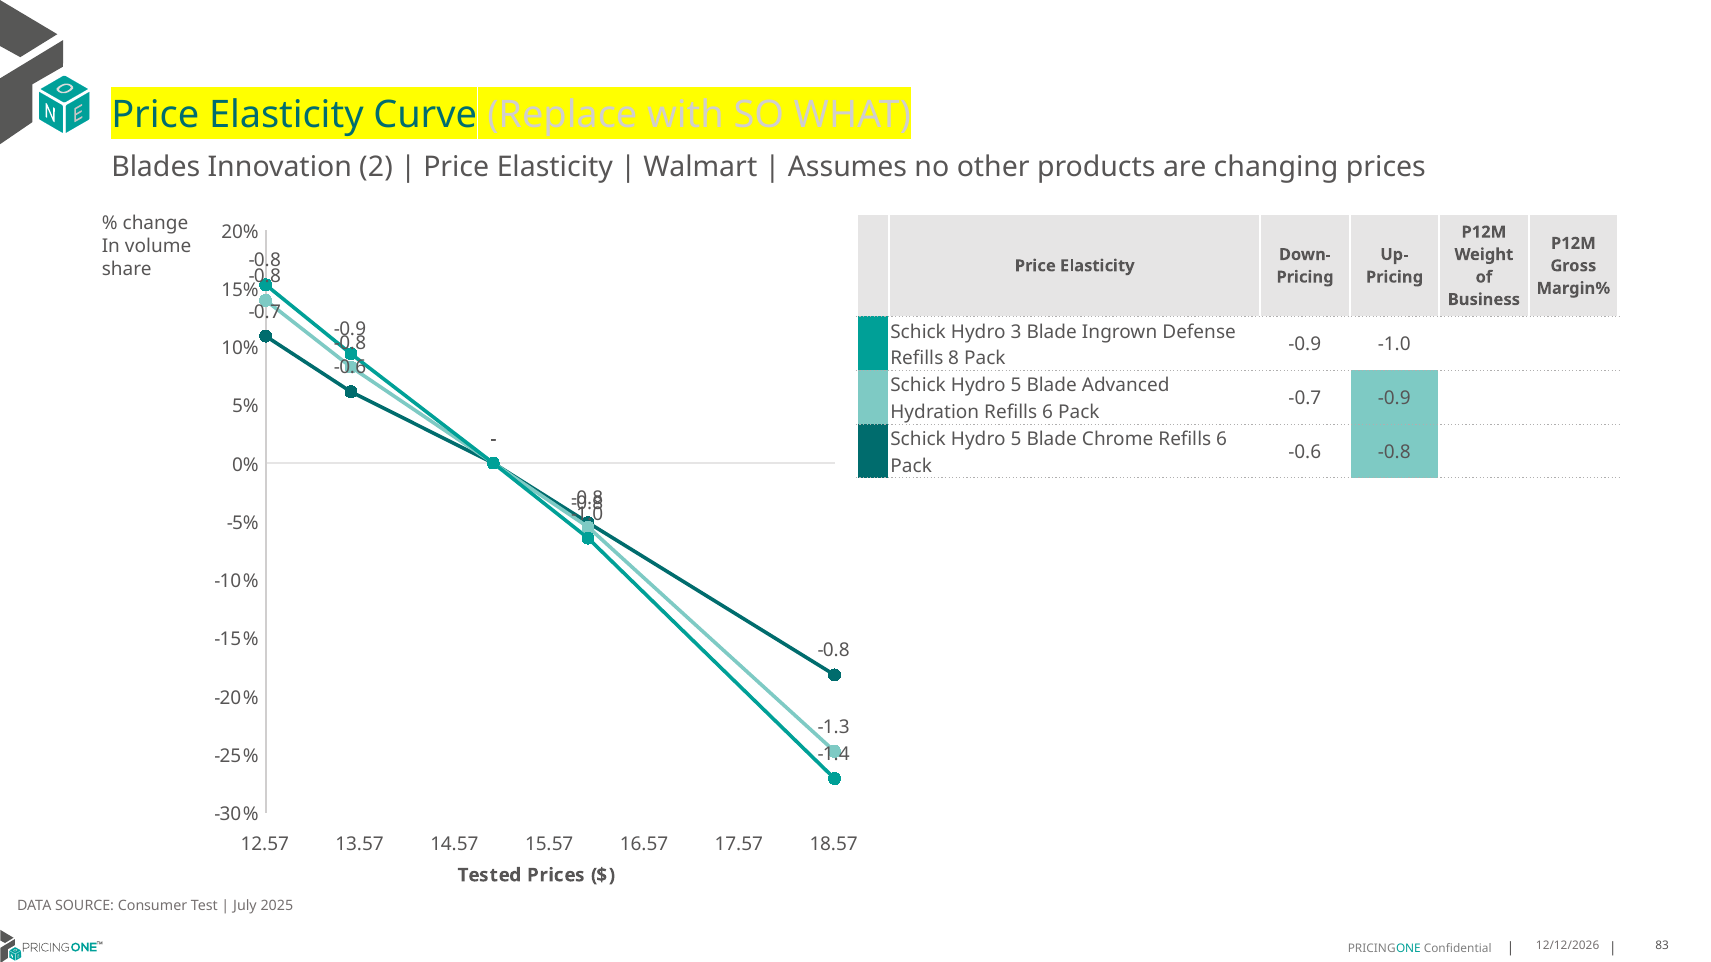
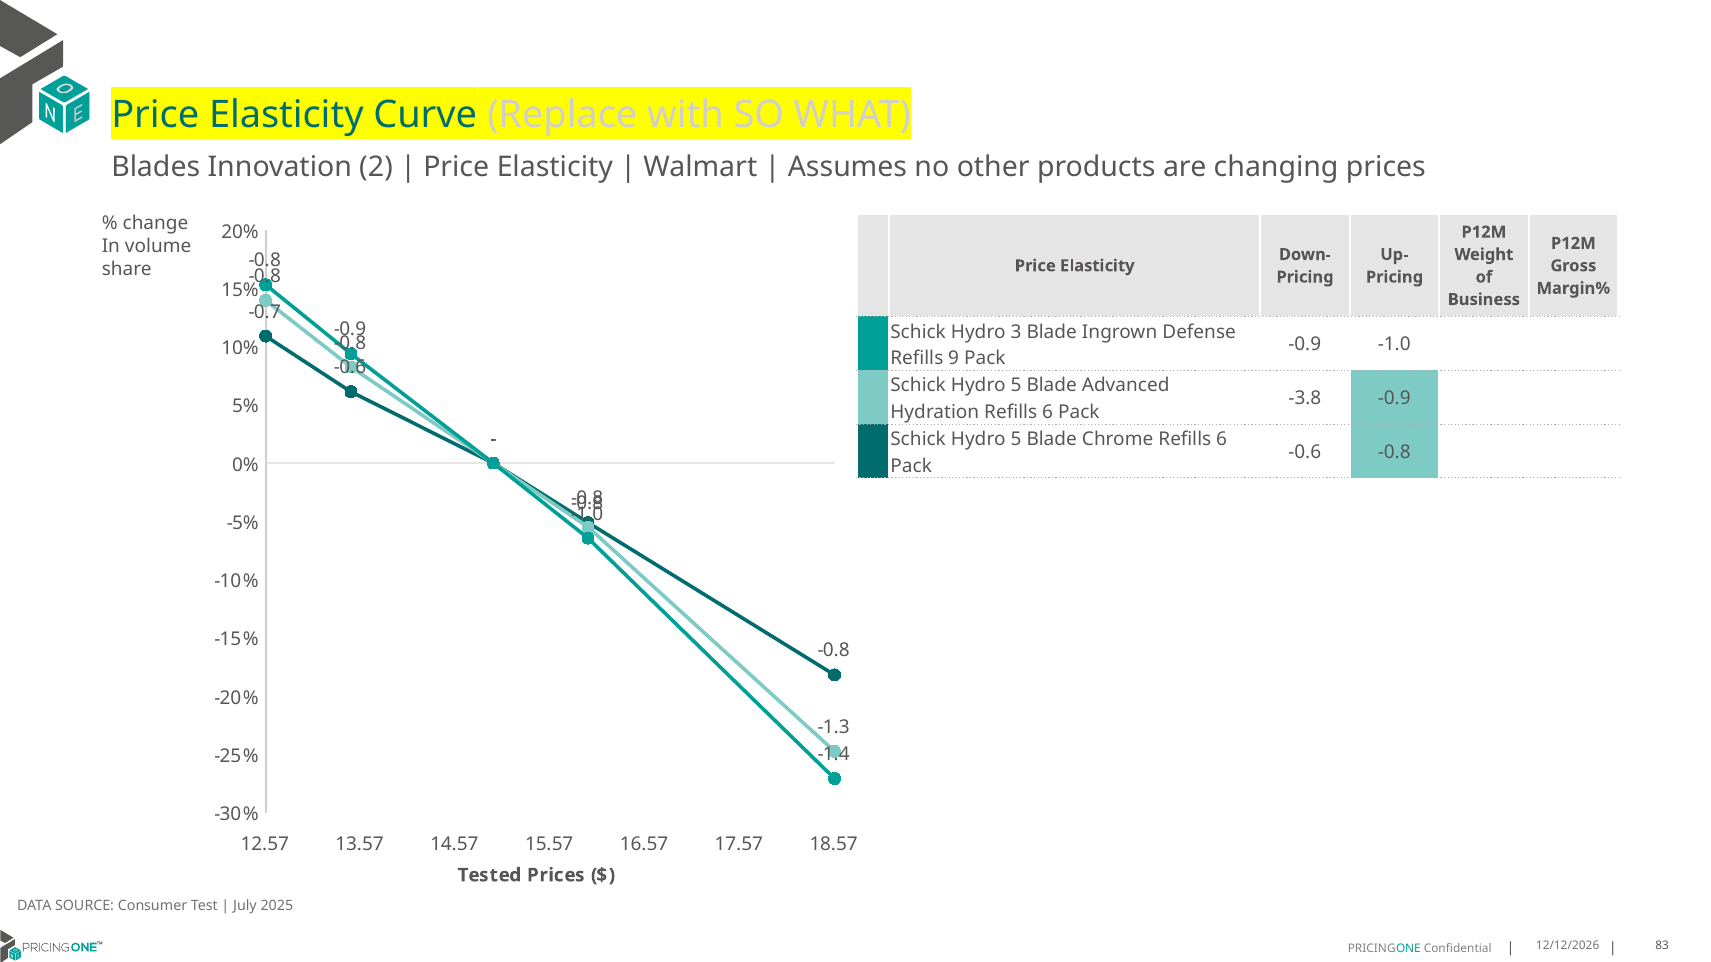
8: 8 -> 9 (954, 358)
-0.7: -0.7 -> -3.8 (1305, 399)
